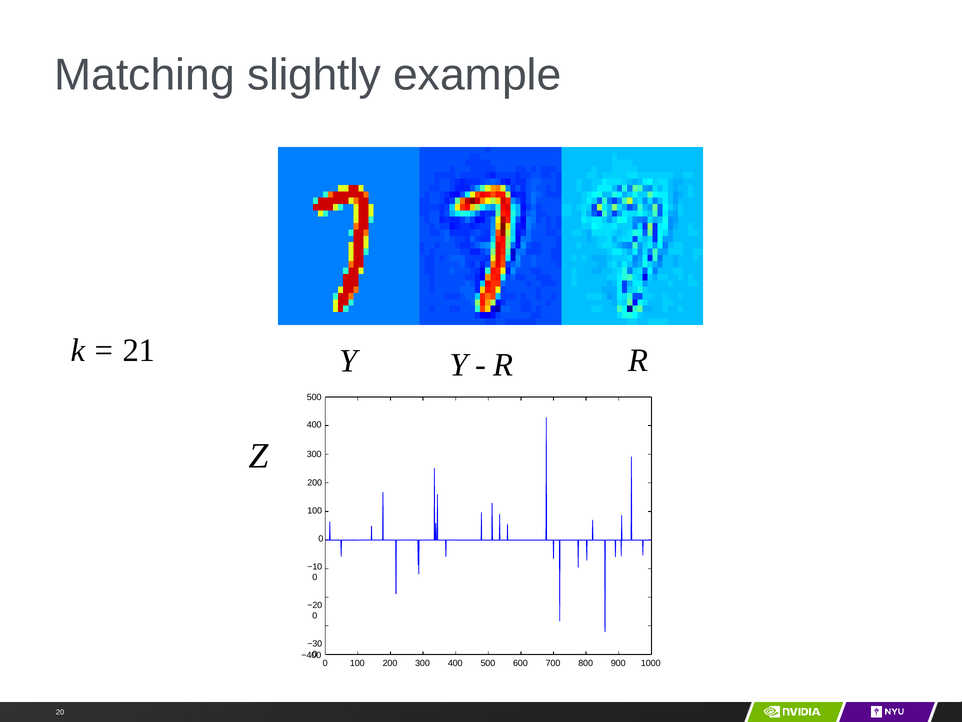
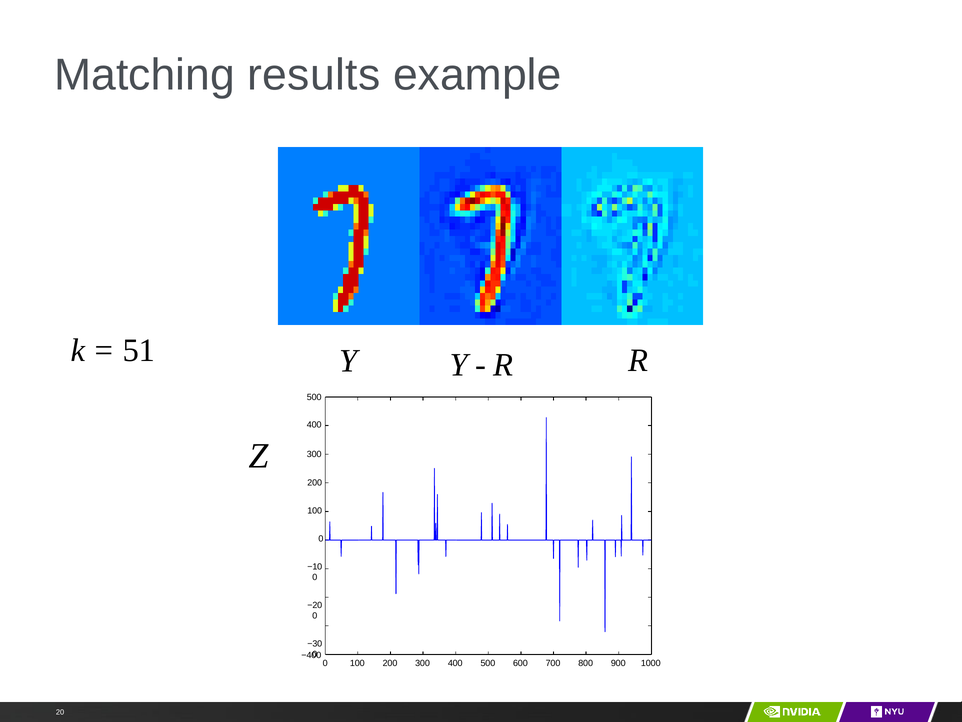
slightly: slightly -> results (314, 75)
21: 21 -> 51 (139, 350)
